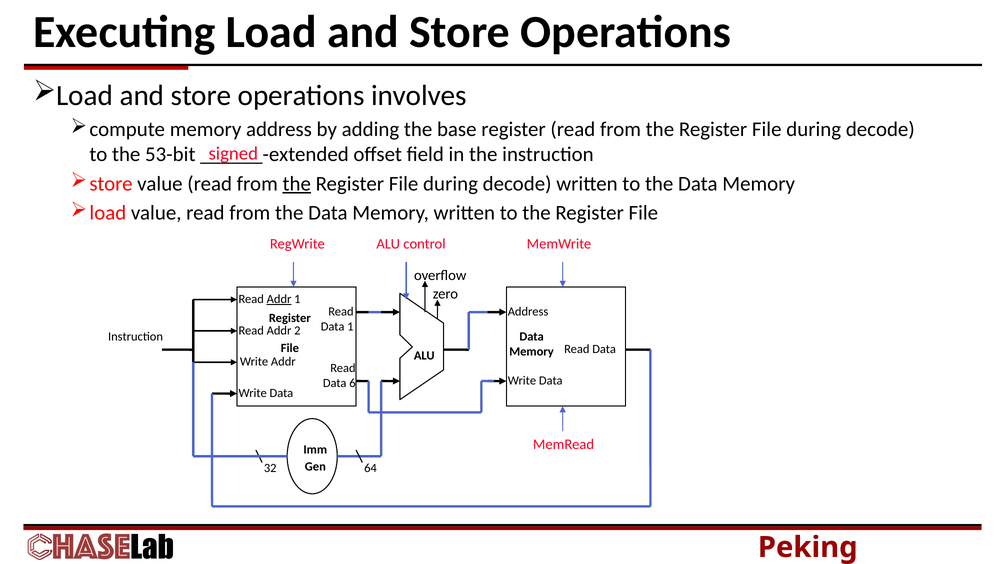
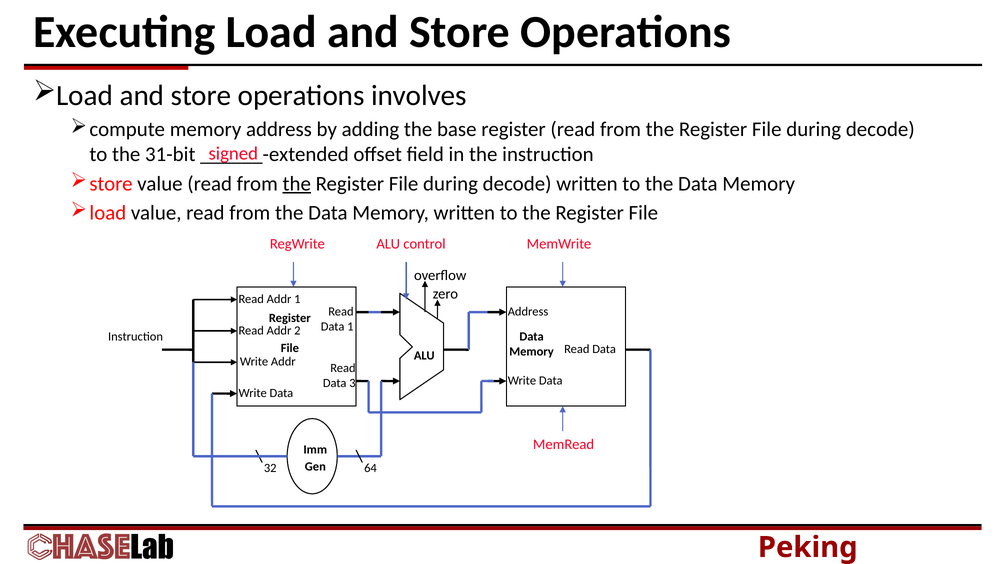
53-bit: 53-bit -> 31-bit (170, 154)
Addr underline: present -> none (279, 299)
6: 6 -> 3 (352, 383)
